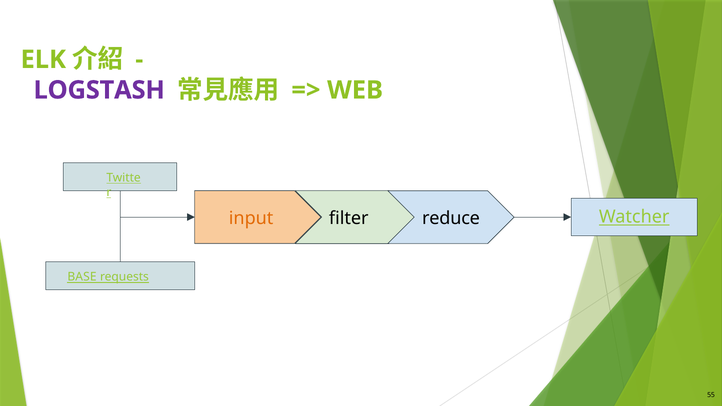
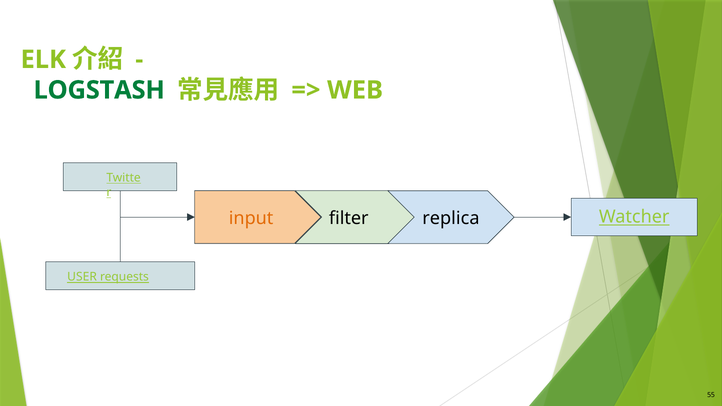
LOGSTASH colour: purple -> green (99, 90)
reduce: reduce -> replica (451, 218)
BASE: BASE -> USER (82, 277)
